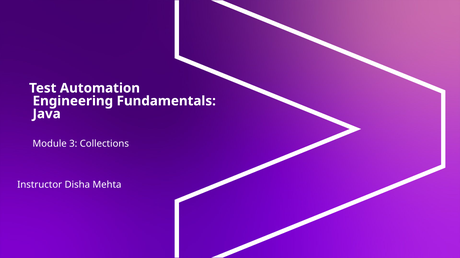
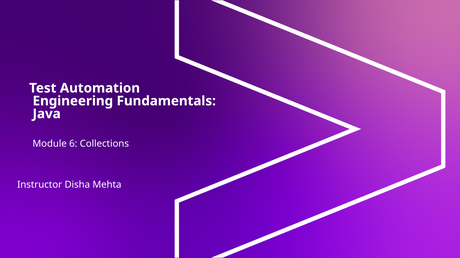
3: 3 -> 6 (73, 144)
